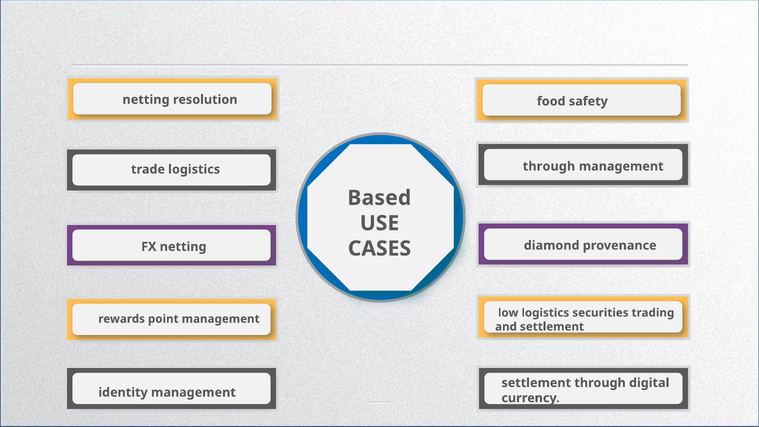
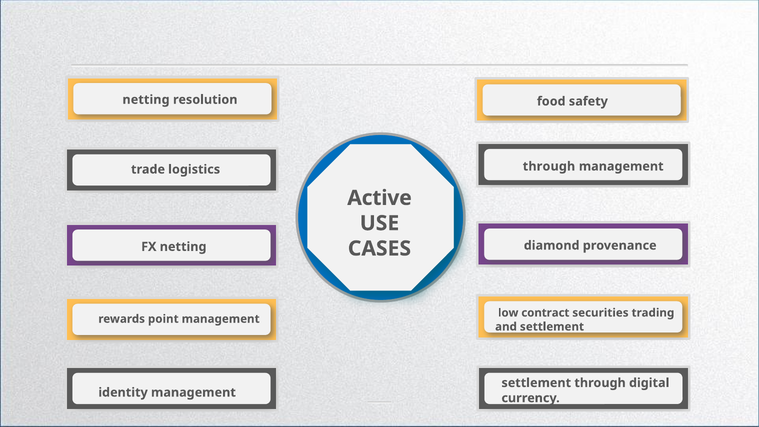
Based: Based -> Active (380, 198)
low logistics: logistics -> contract (545, 313)
